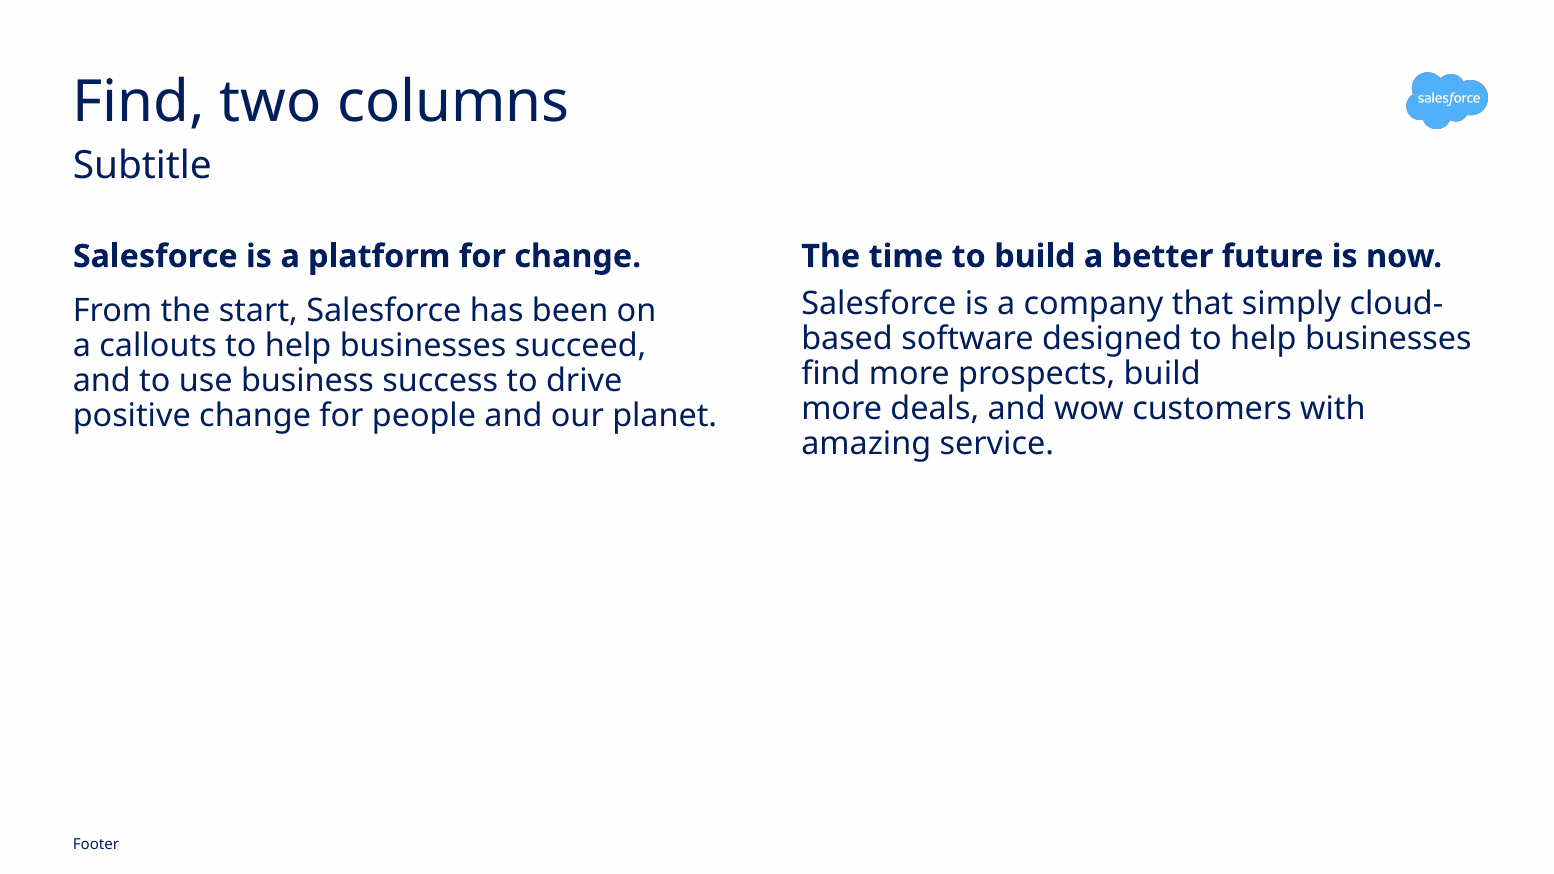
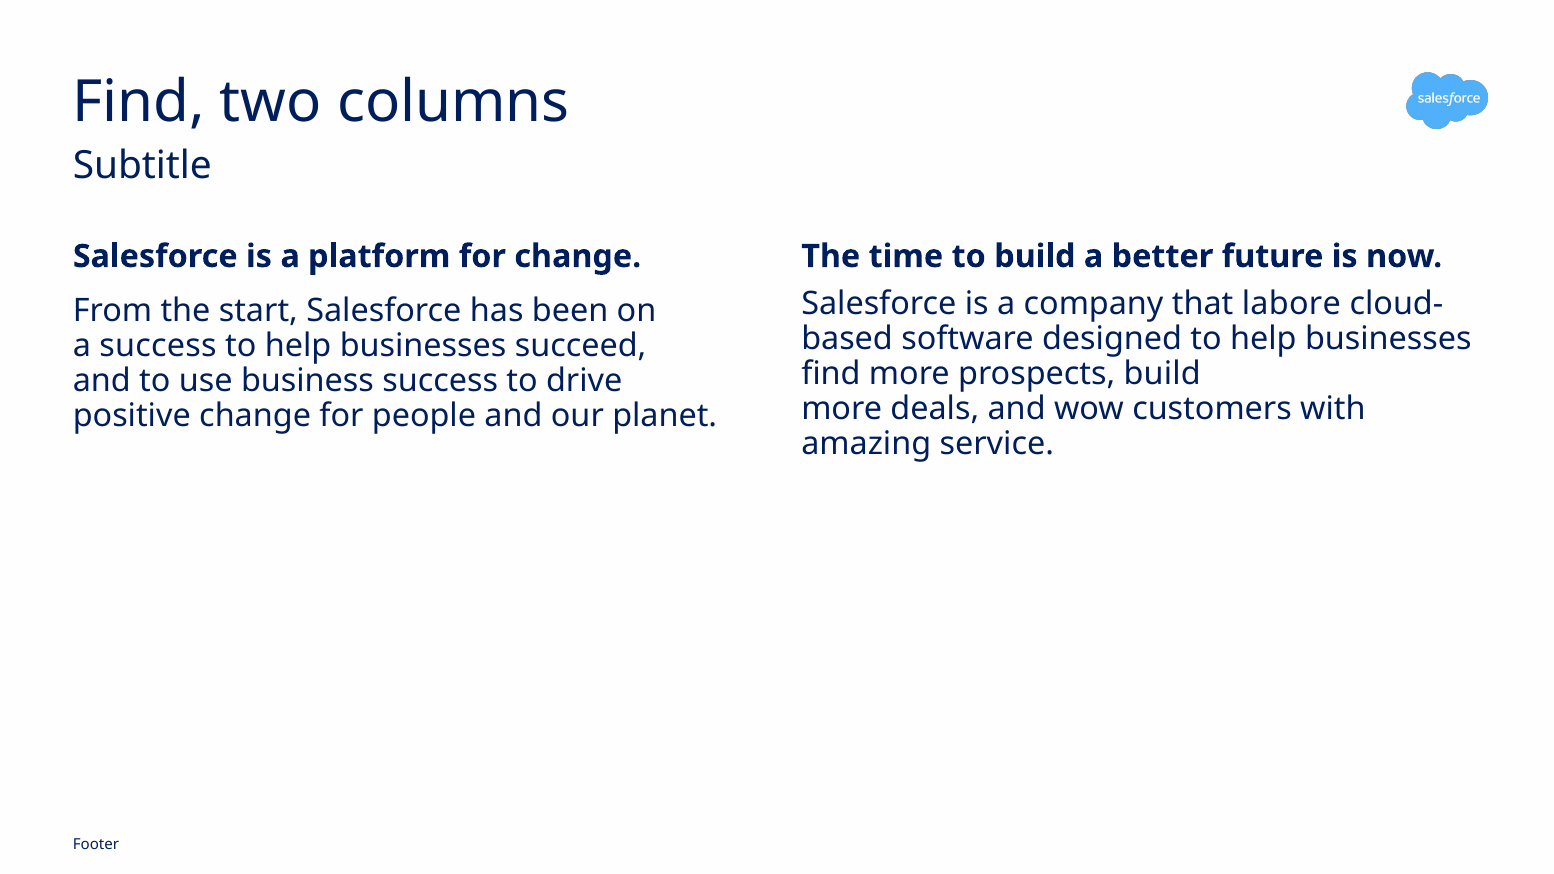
simply: simply -> labore (1291, 304)
a callouts: callouts -> success (158, 346)
